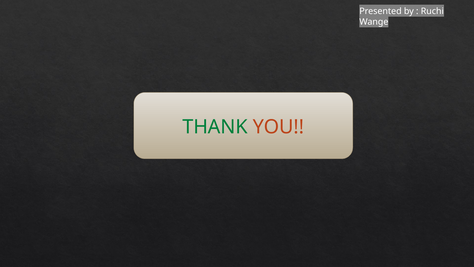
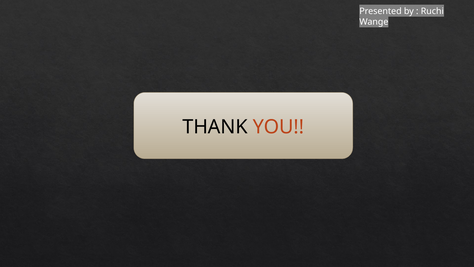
THANK colour: green -> black (215, 127)
